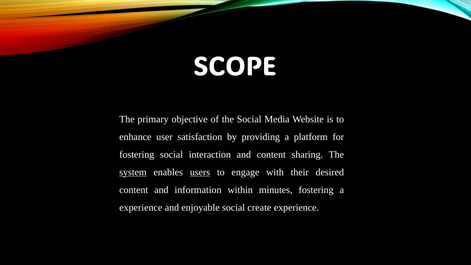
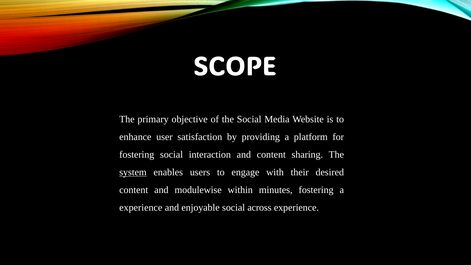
users underline: present -> none (200, 172)
information: information -> modulewise (198, 190)
create: create -> across (259, 208)
